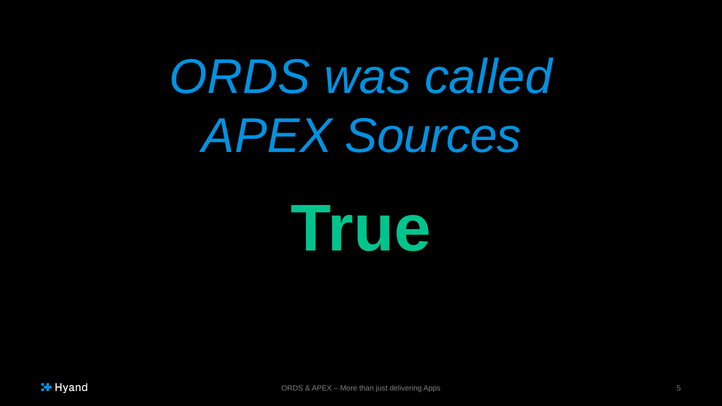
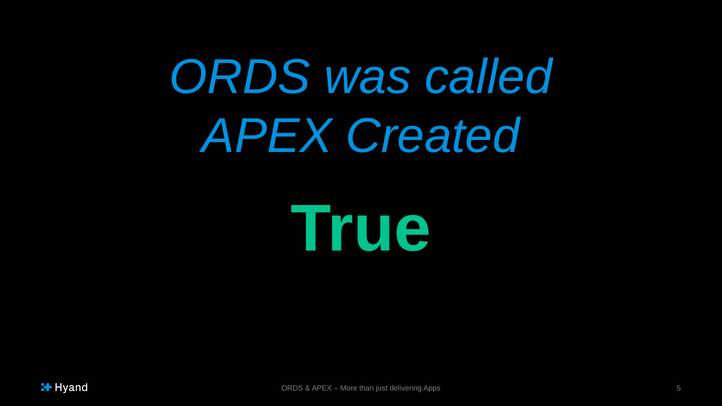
Sources: Sources -> Created (433, 136)
